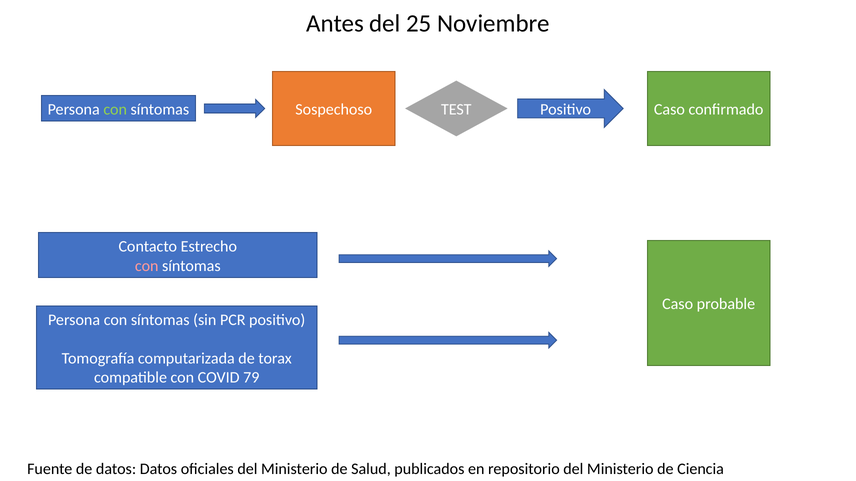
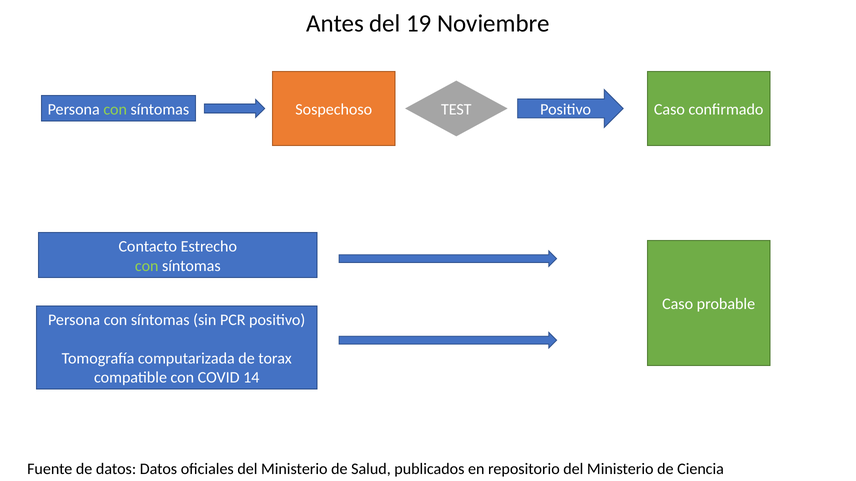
25: 25 -> 19 (419, 24)
con colour: pink -> light green (147, 266)
79: 79 -> 14 (251, 378)
